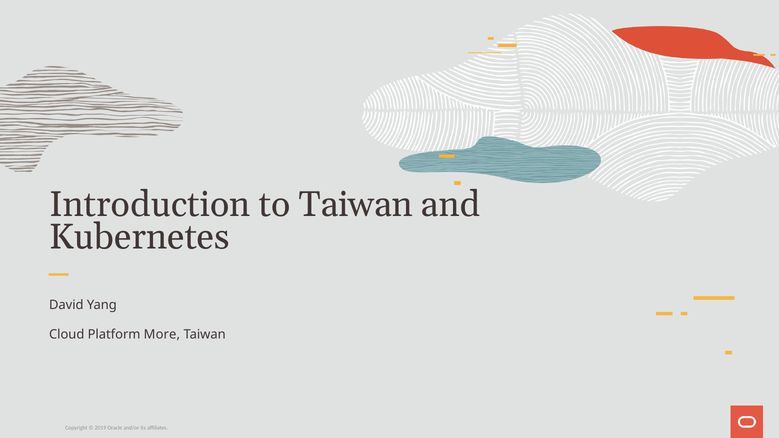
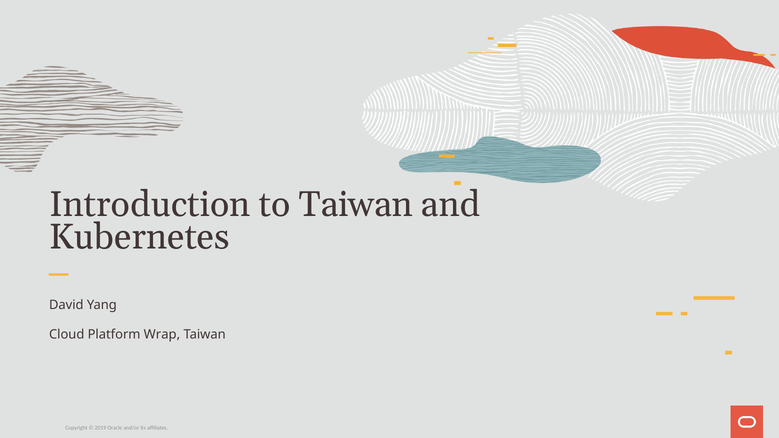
More: More -> Wrap (162, 335)
